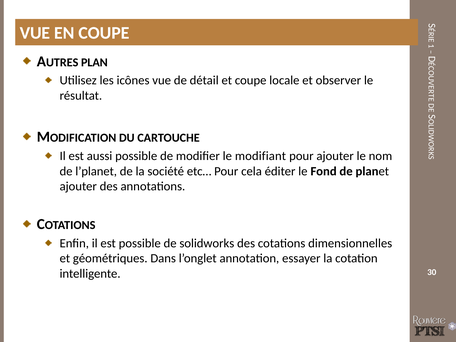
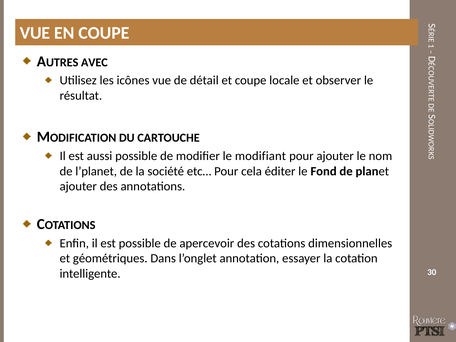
PLAN: PLAN -> AVEC (94, 62)
solidworks: solidworks -> apercevoir (207, 243)
